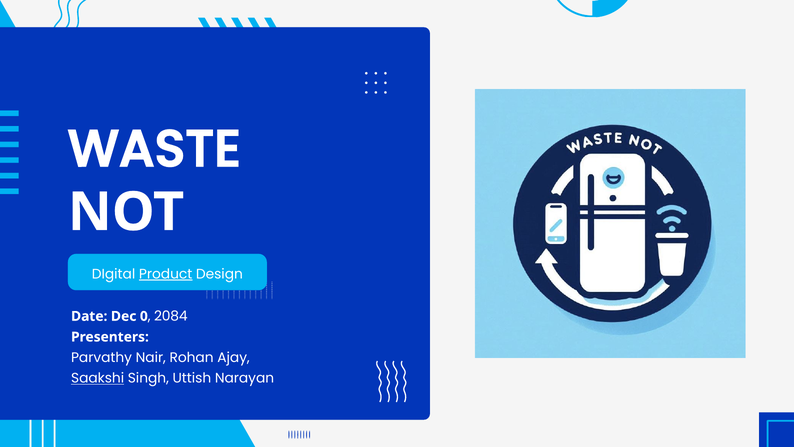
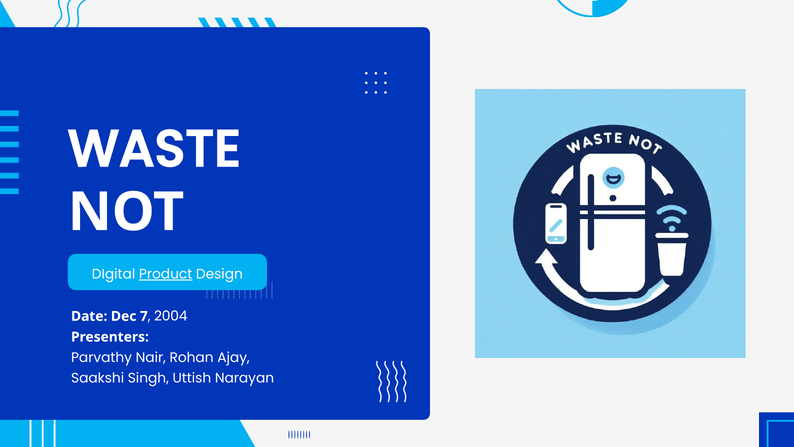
0: 0 -> 7 (144, 316)
2084: 2084 -> 2004 (171, 316)
Saakshi underline: present -> none (98, 378)
